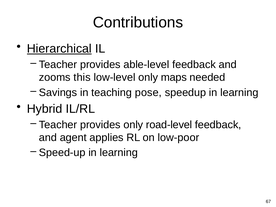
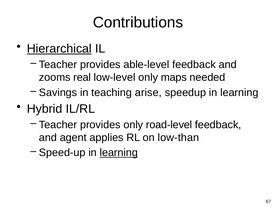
this: this -> real (82, 77)
pose: pose -> arise (148, 92)
low-poor: low-poor -> low-than (178, 138)
learning underline: none -> present (119, 153)
